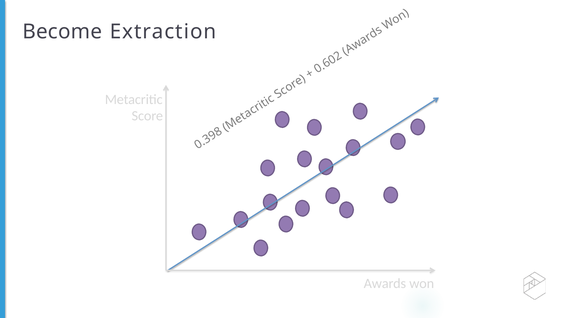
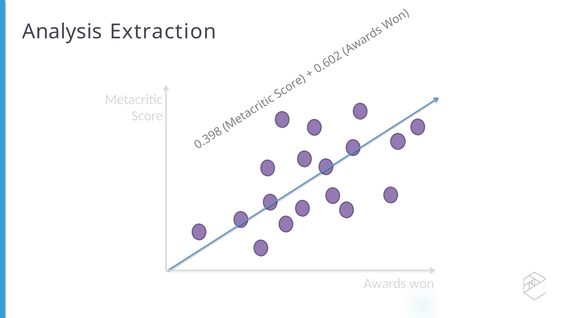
Become: Become -> Analysis (62, 32)
